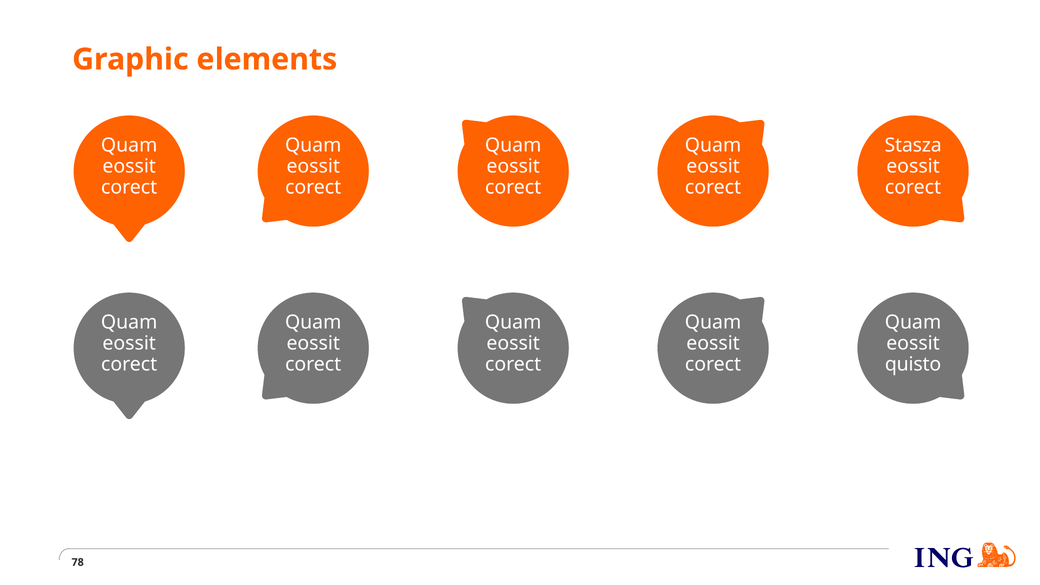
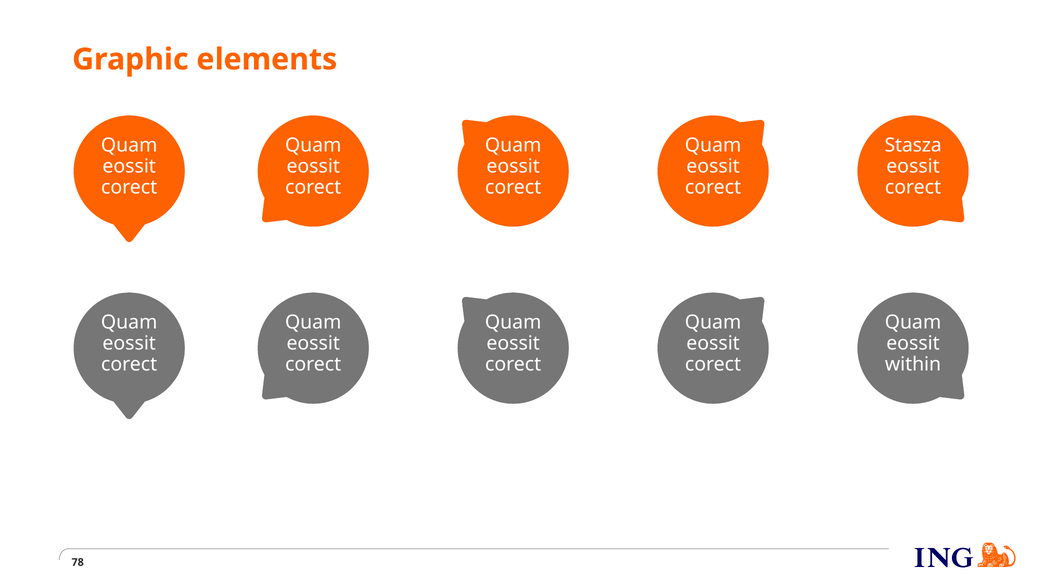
quisto: quisto -> within (913, 364)
